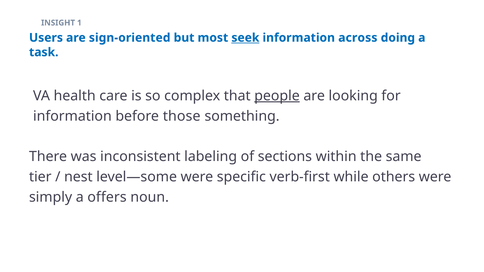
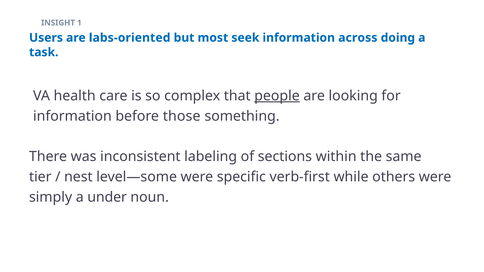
sign-oriented: sign-oriented -> labs-oriented (130, 38)
seek underline: present -> none (245, 38)
offers: offers -> under (107, 197)
